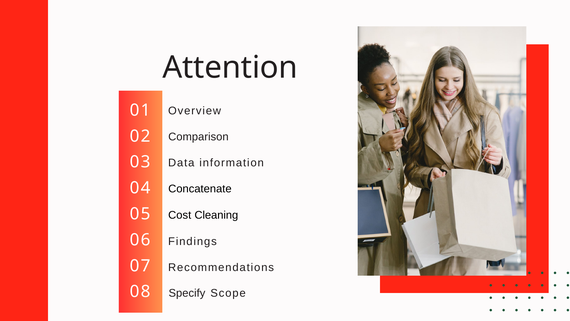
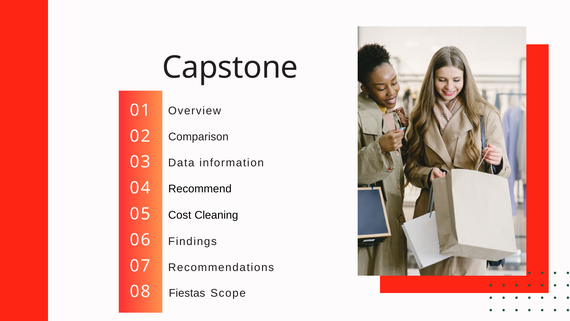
Attention: Attention -> Capstone (230, 68)
Concatenate: Concatenate -> Recommend (200, 189)
Specify: Specify -> Fiestas (187, 293)
